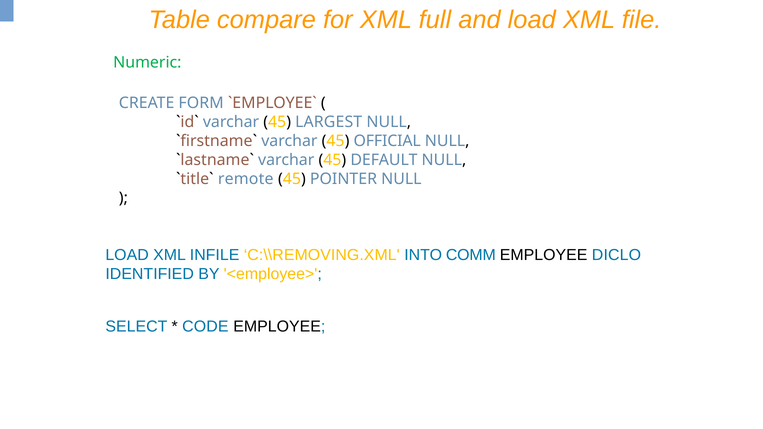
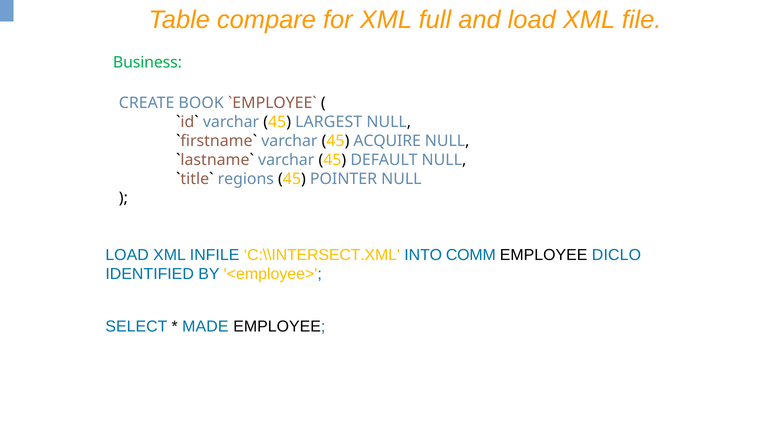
Numeric: Numeric -> Business (147, 63)
FORM: FORM -> BOOK (201, 103)
OFFICIAL: OFFICIAL -> ACQUIRE (387, 141)
remote: remote -> regions (246, 179)
C:\\REMOVING.XML: C:\\REMOVING.XML -> C:\\INTERSECT.XML (322, 255)
CODE: CODE -> MADE (205, 326)
